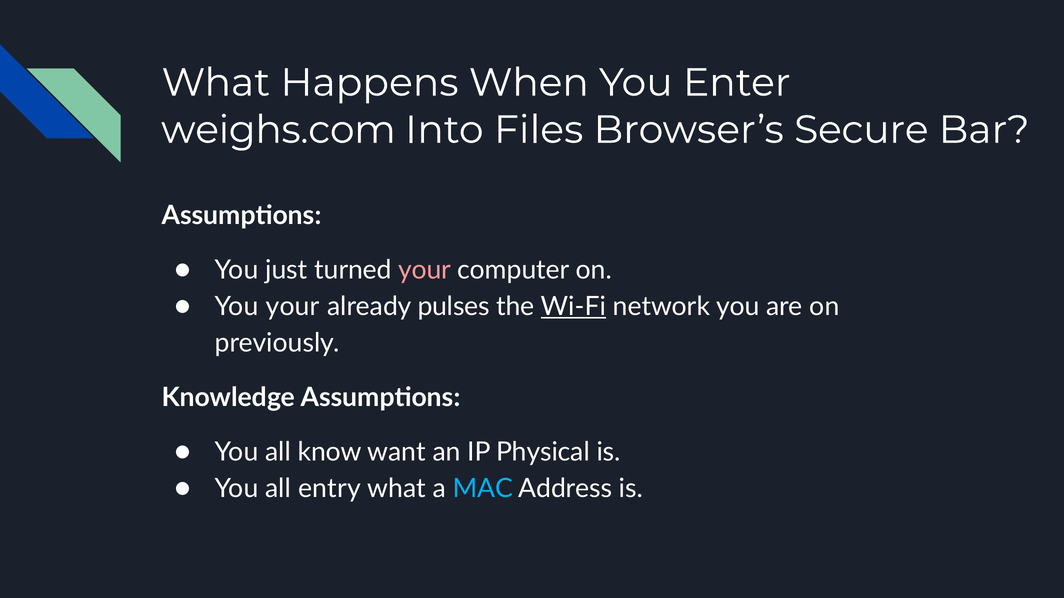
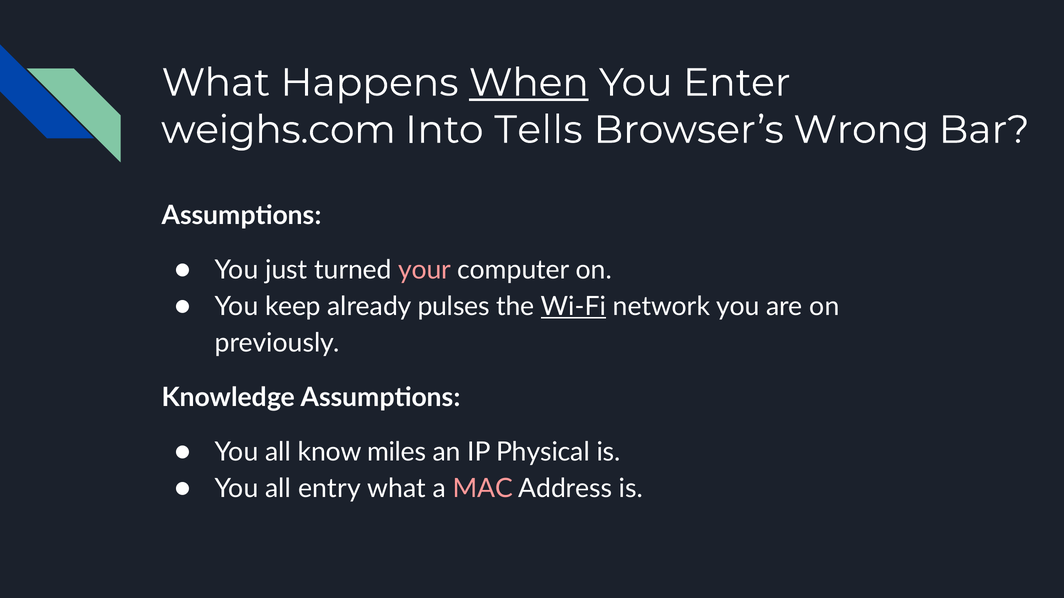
When underline: none -> present (529, 83)
Files: Files -> Tells (538, 130)
Secure: Secure -> Wrong (861, 130)
You your: your -> keep (293, 307)
want: want -> miles (397, 452)
MAC colour: light blue -> pink (483, 489)
